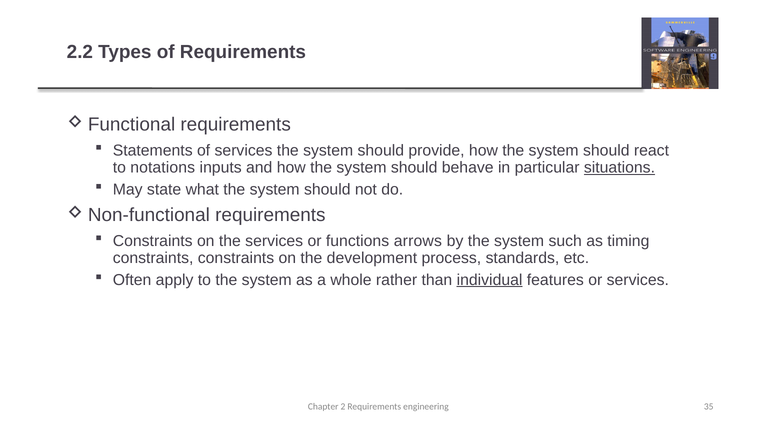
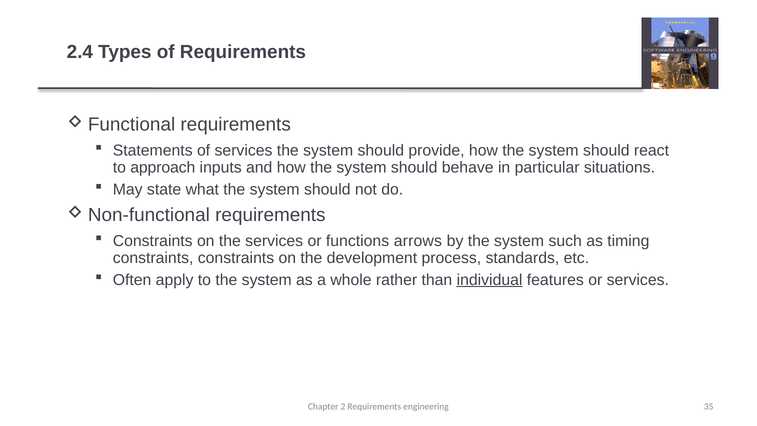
2.2: 2.2 -> 2.4 (80, 52)
notations: notations -> approach (163, 167)
situations underline: present -> none (619, 167)
